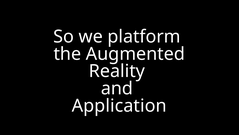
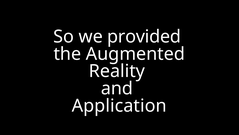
platform: platform -> provided (144, 37)
